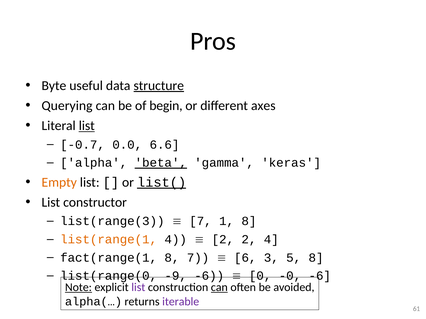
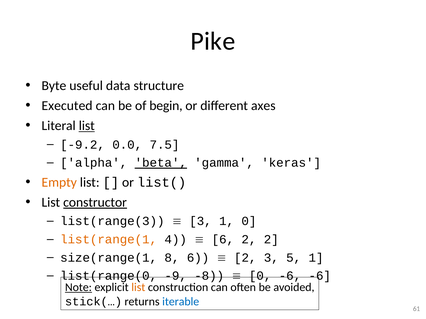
Pros: Pros -> Pike (213, 41)
structure underline: present -> none (159, 86)
Querying: Querying -> Executed (67, 106)
-0.7: -0.7 -> -9.2 (83, 145)
6.6: 6.6 -> 7.5 (164, 145)
list( underline: present -> none (162, 183)
constructor underline: none -> present (95, 203)
7: 7 -> 3 (201, 222)
1 8: 8 -> 0 (249, 222)
2: 2 -> 6 (223, 240)
2 4: 4 -> 2 (271, 240)
fact(range(1: fact(range(1 -> size(range(1 (109, 258)
8 7: 7 -> 6 (198, 258)
6: 6 -> 2 (245, 258)
5 8: 8 -> 1 (316, 258)
-9 -6: -6 -> -8 (209, 276)
0 -0: -0 -> -6 (290, 276)
list colour: purple -> orange (138, 288)
can underline: present -> none (219, 288)
alpha(…: alpha(… -> stick(… (94, 302)
iterable colour: purple -> blue (181, 302)
